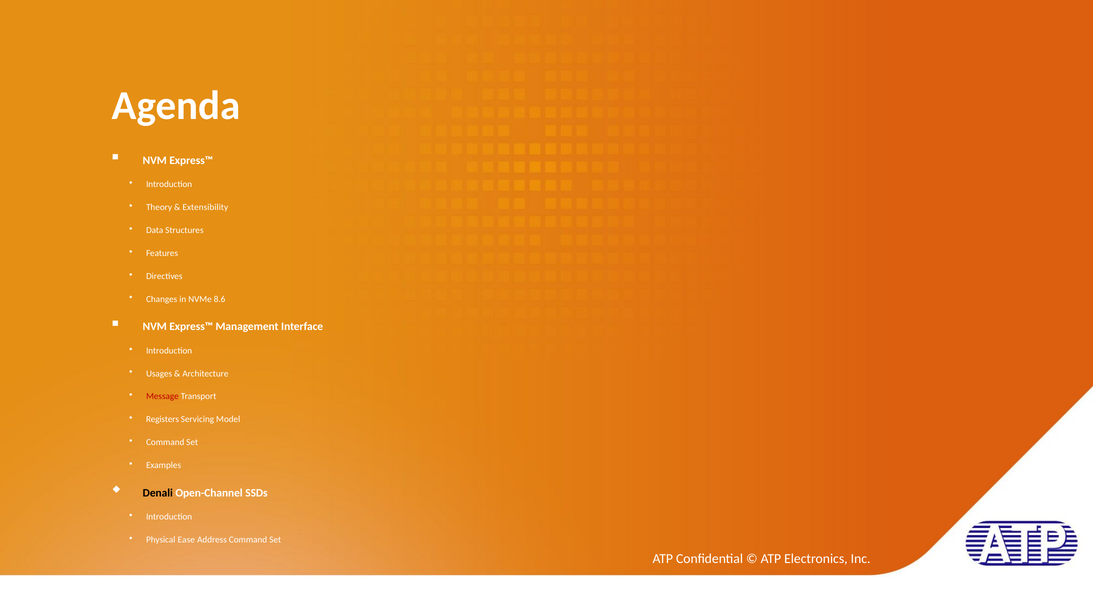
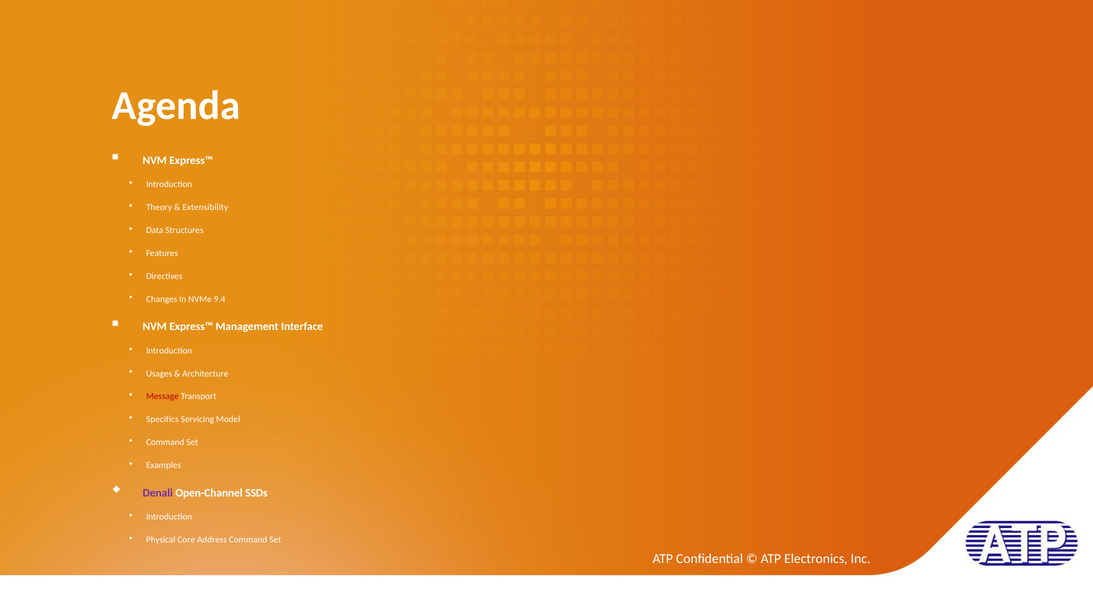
8.6: 8.6 -> 9.4 (220, 299)
Registers: Registers -> Specifics (162, 419)
Denali colour: black -> purple (158, 493)
Ease: Ease -> Core (186, 540)
